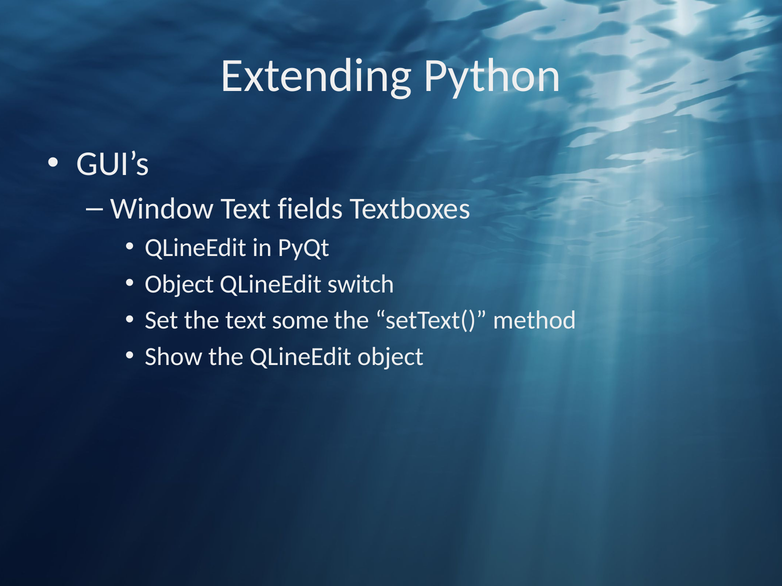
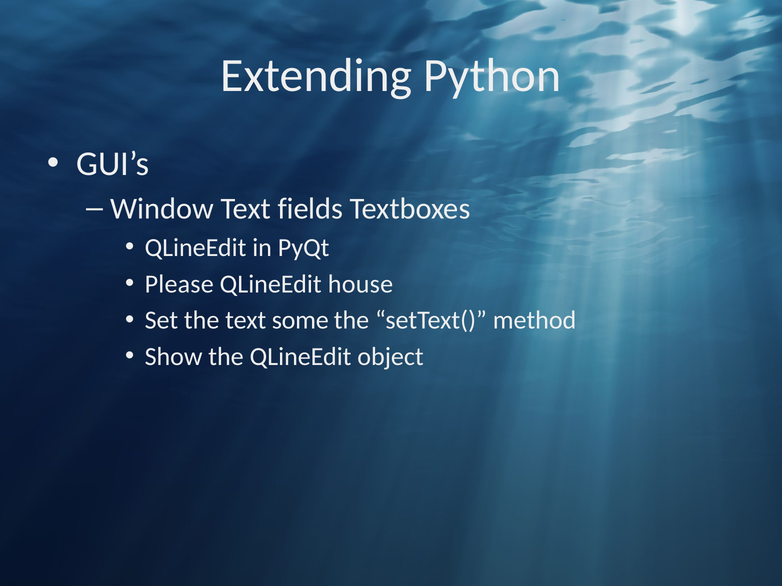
Object: Object -> Please (179, 284)
switch: switch -> house (361, 284)
